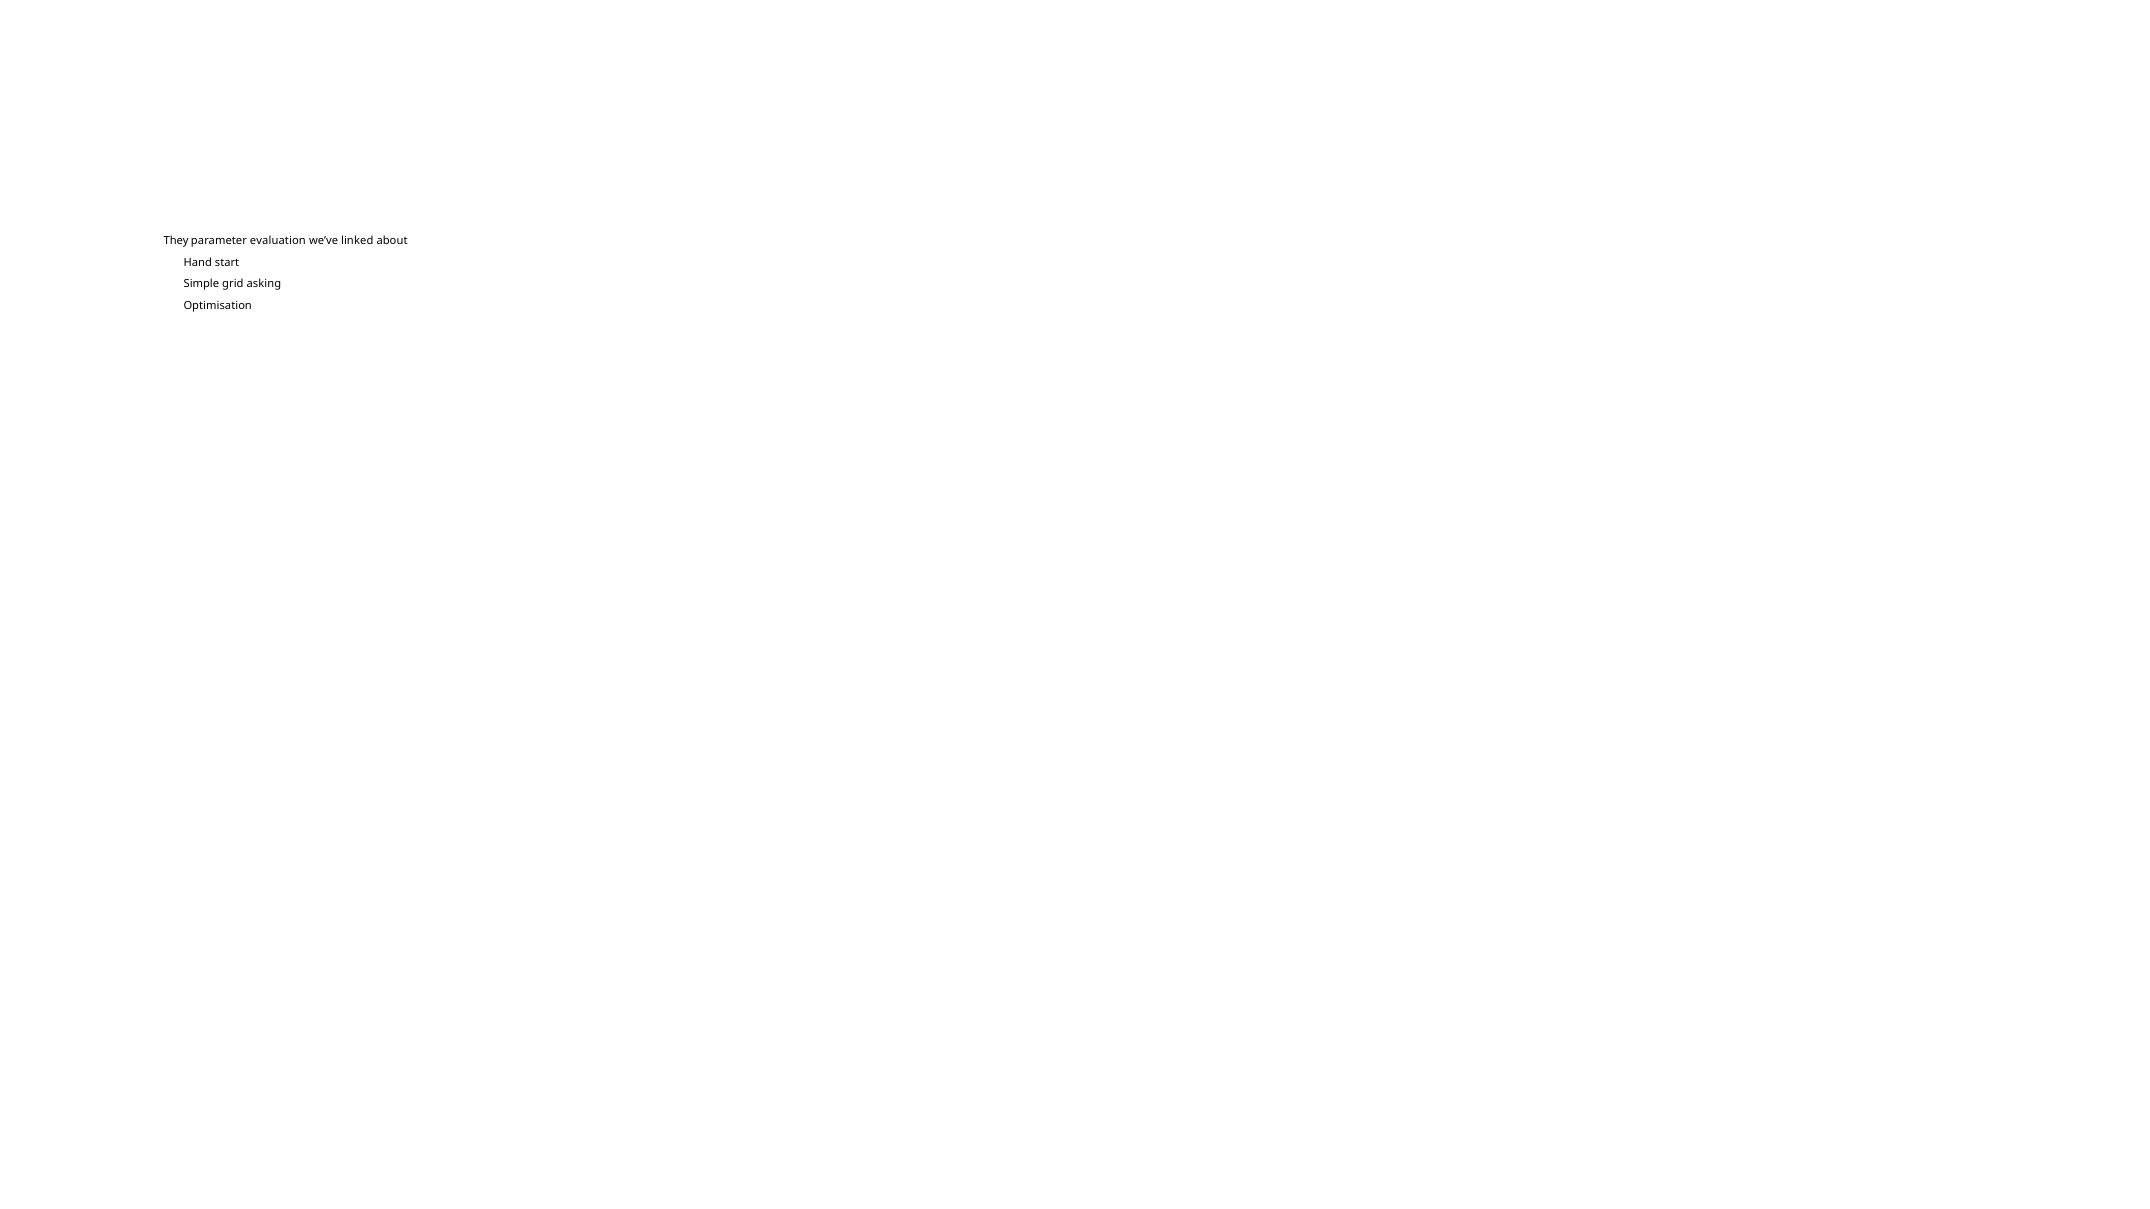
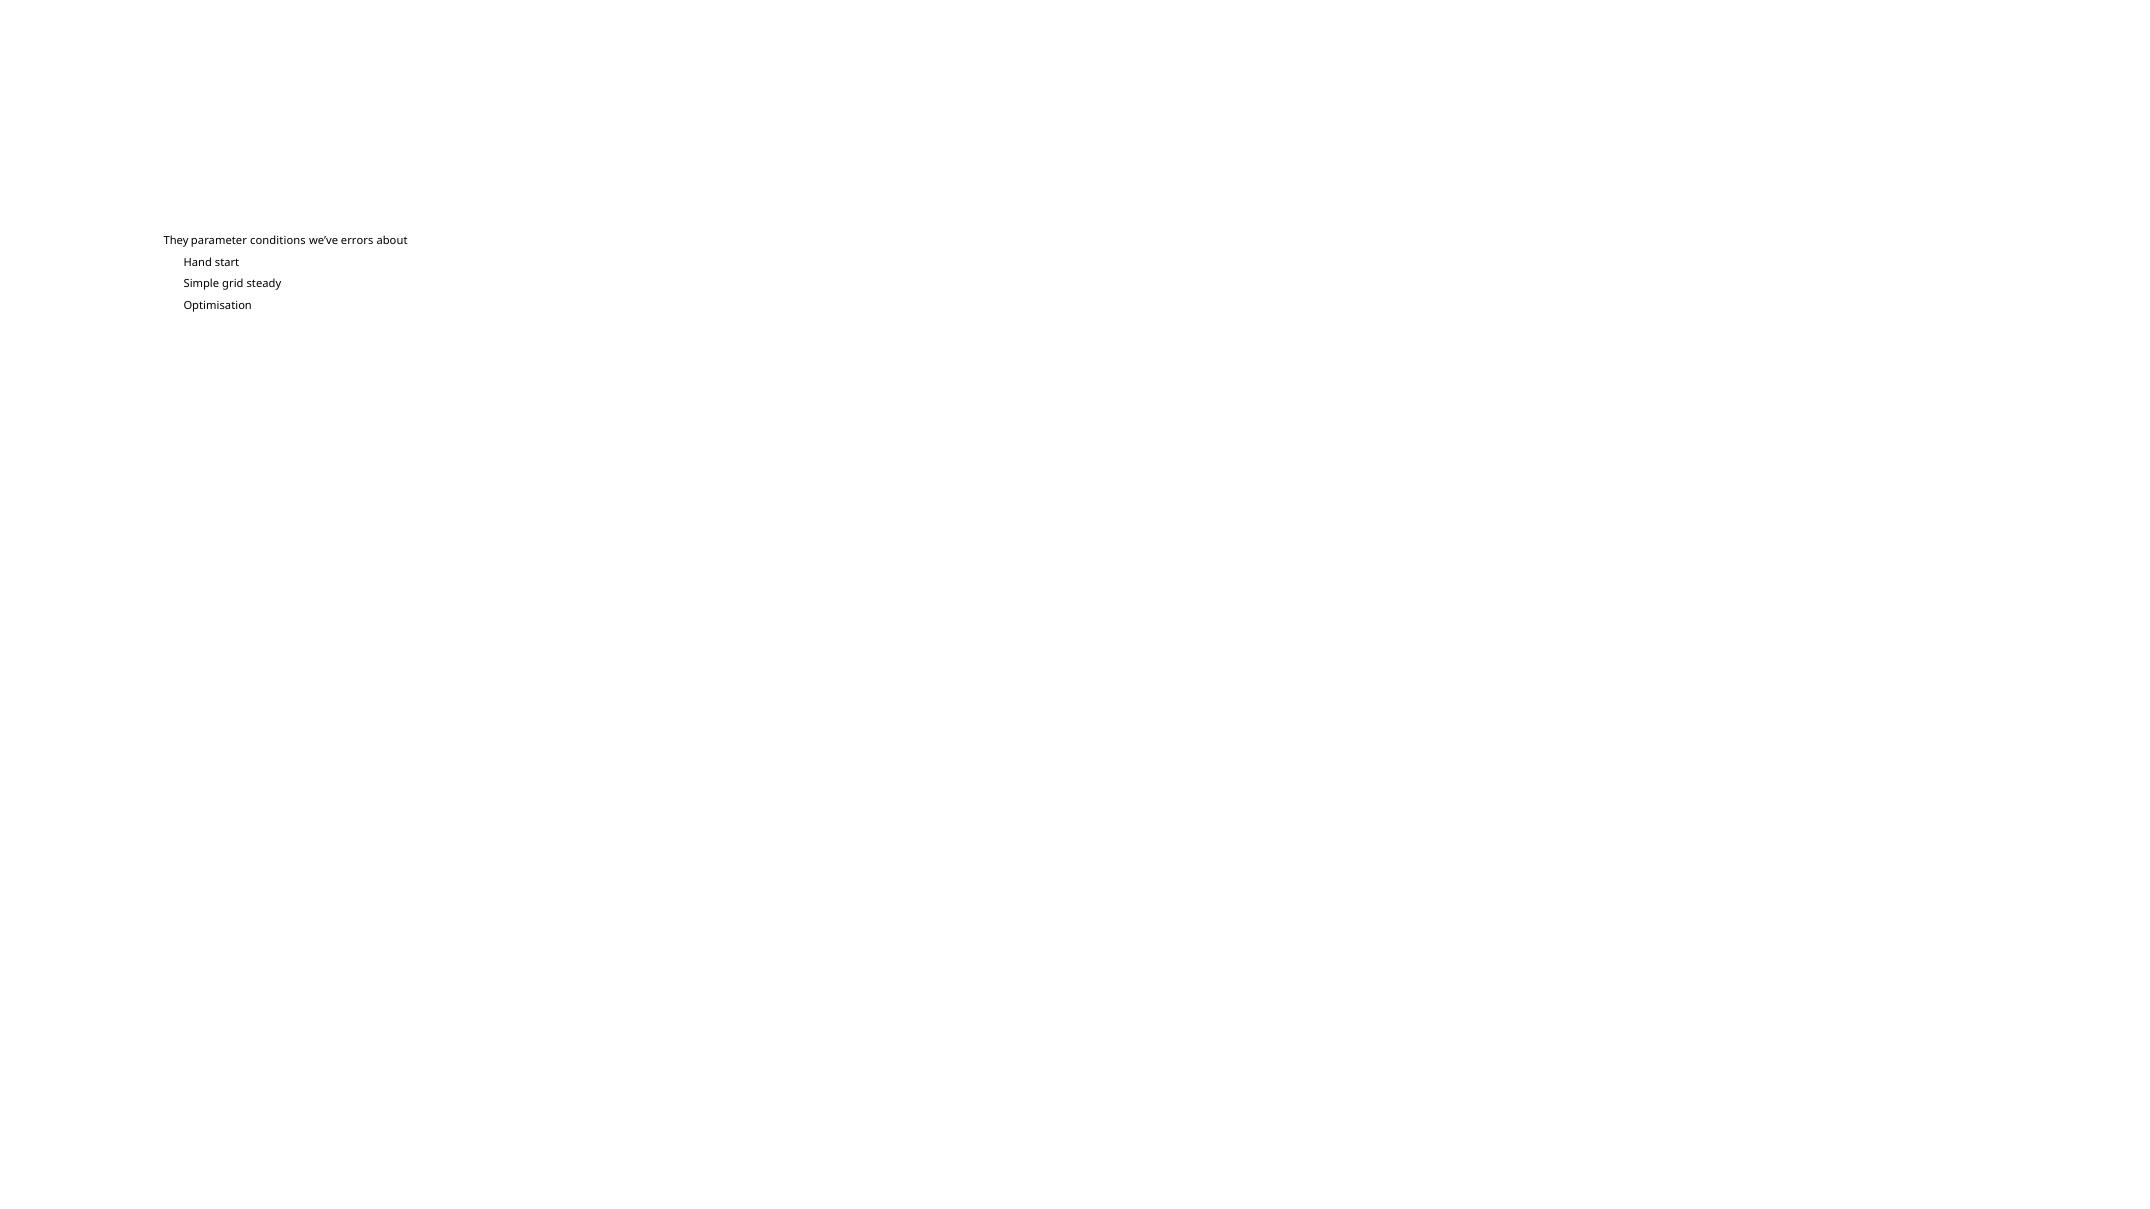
evaluation: evaluation -> conditions (278, 241)
linked: linked -> errors (357, 241)
asking: asking -> steady (264, 284)
